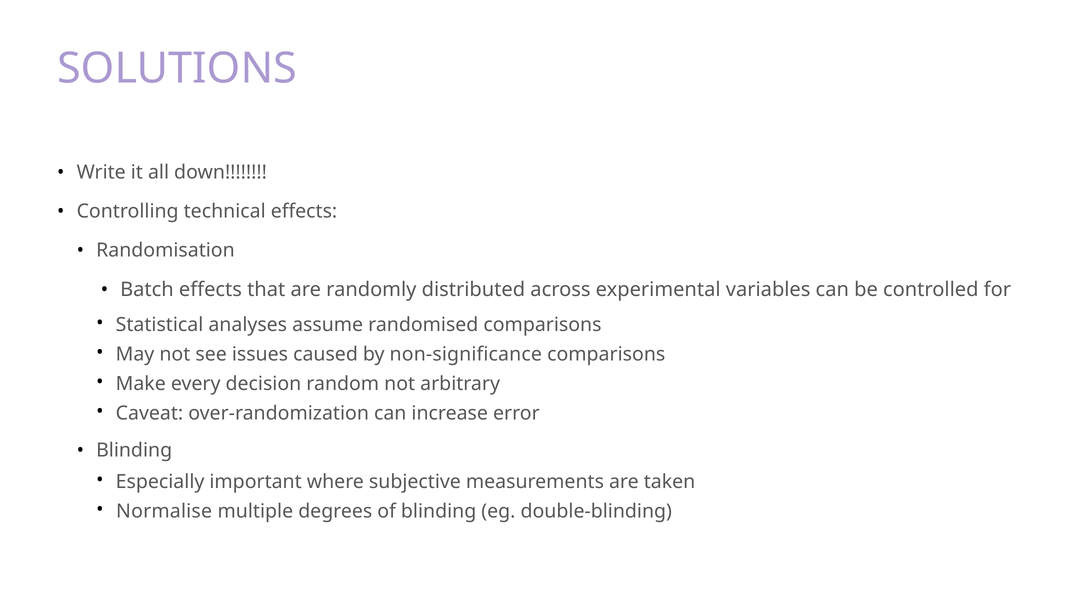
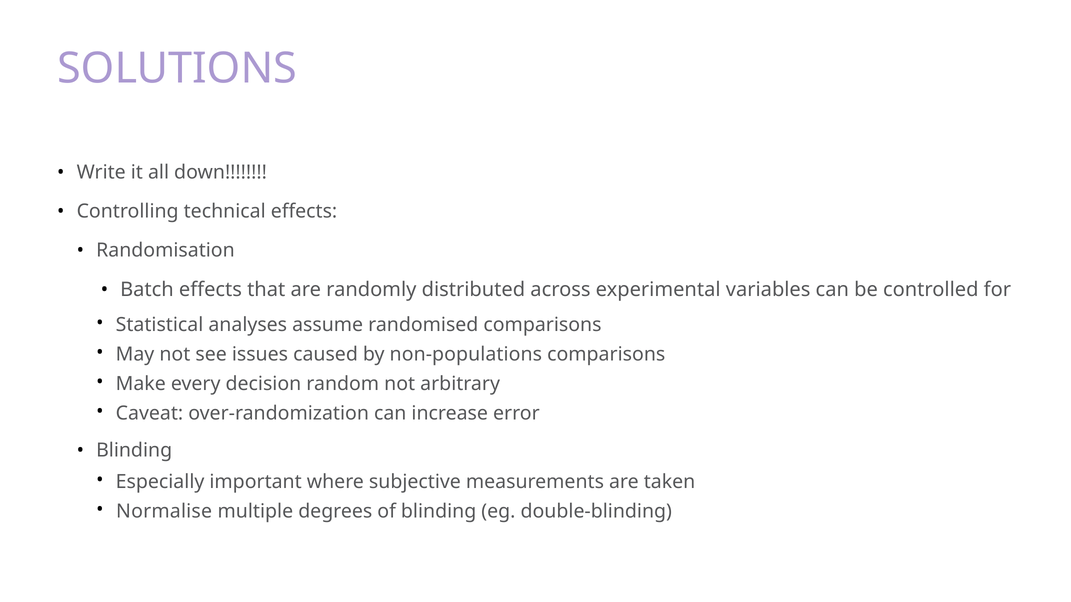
non-significance: non-significance -> non-populations (466, 354)
